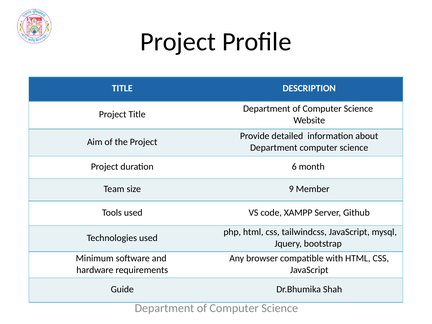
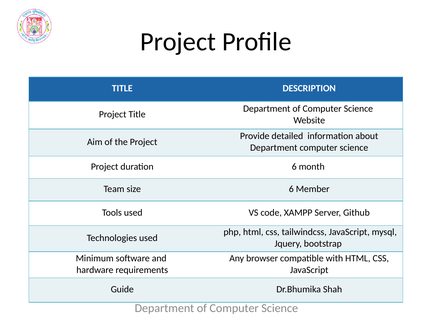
size 9: 9 -> 6 (291, 189)
